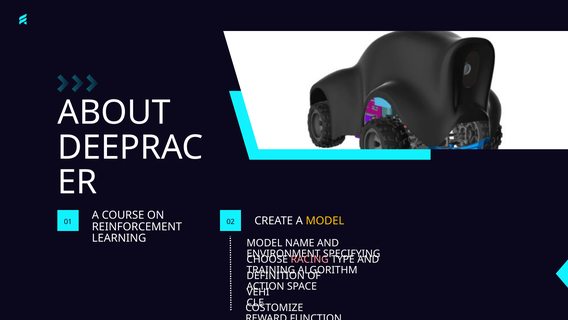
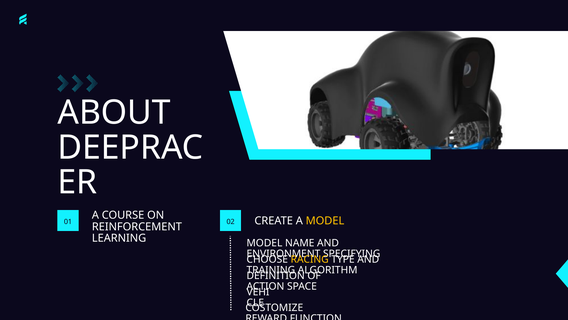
RACING colour: pink -> yellow (310, 259)
